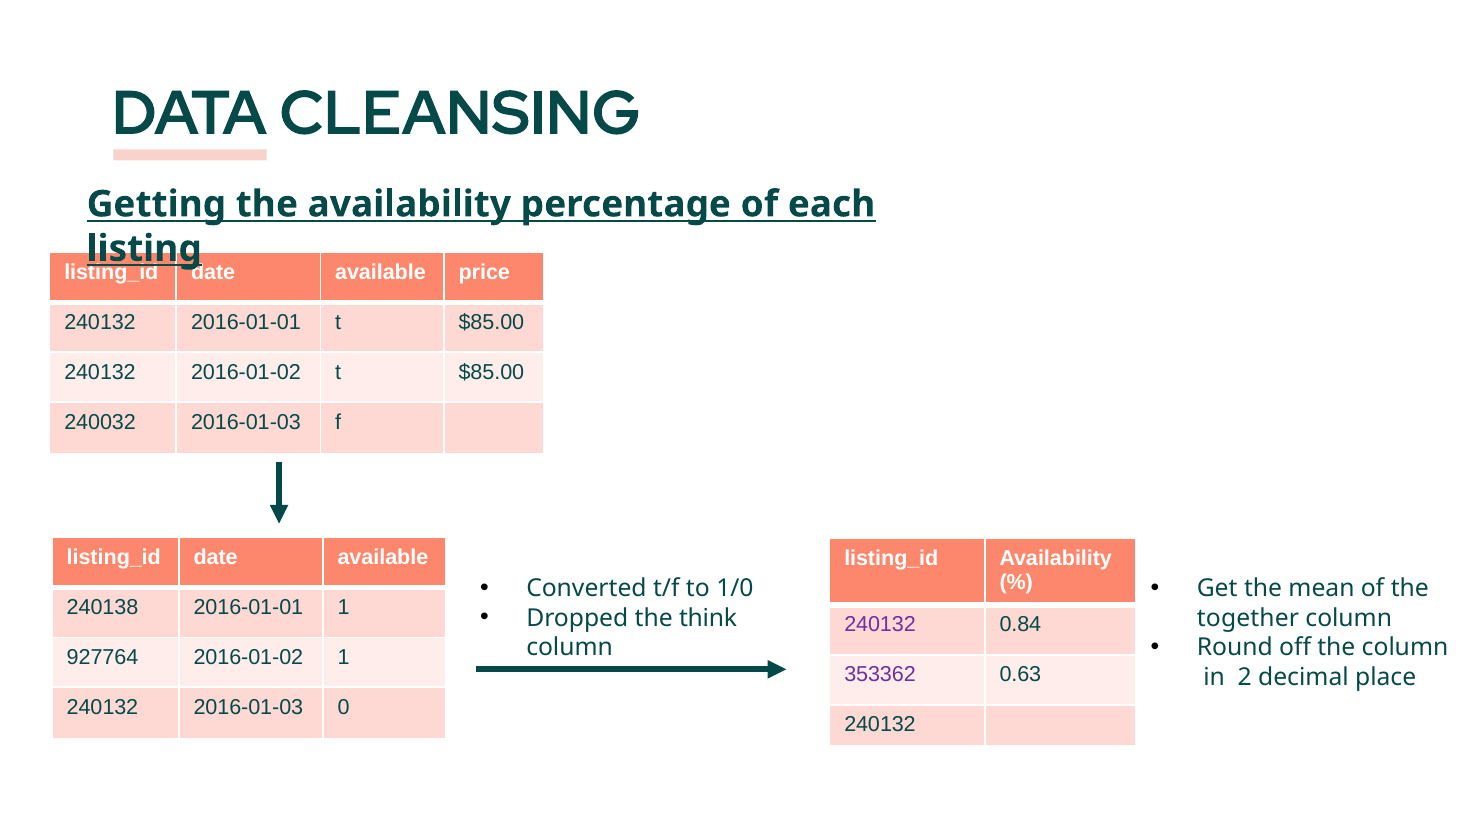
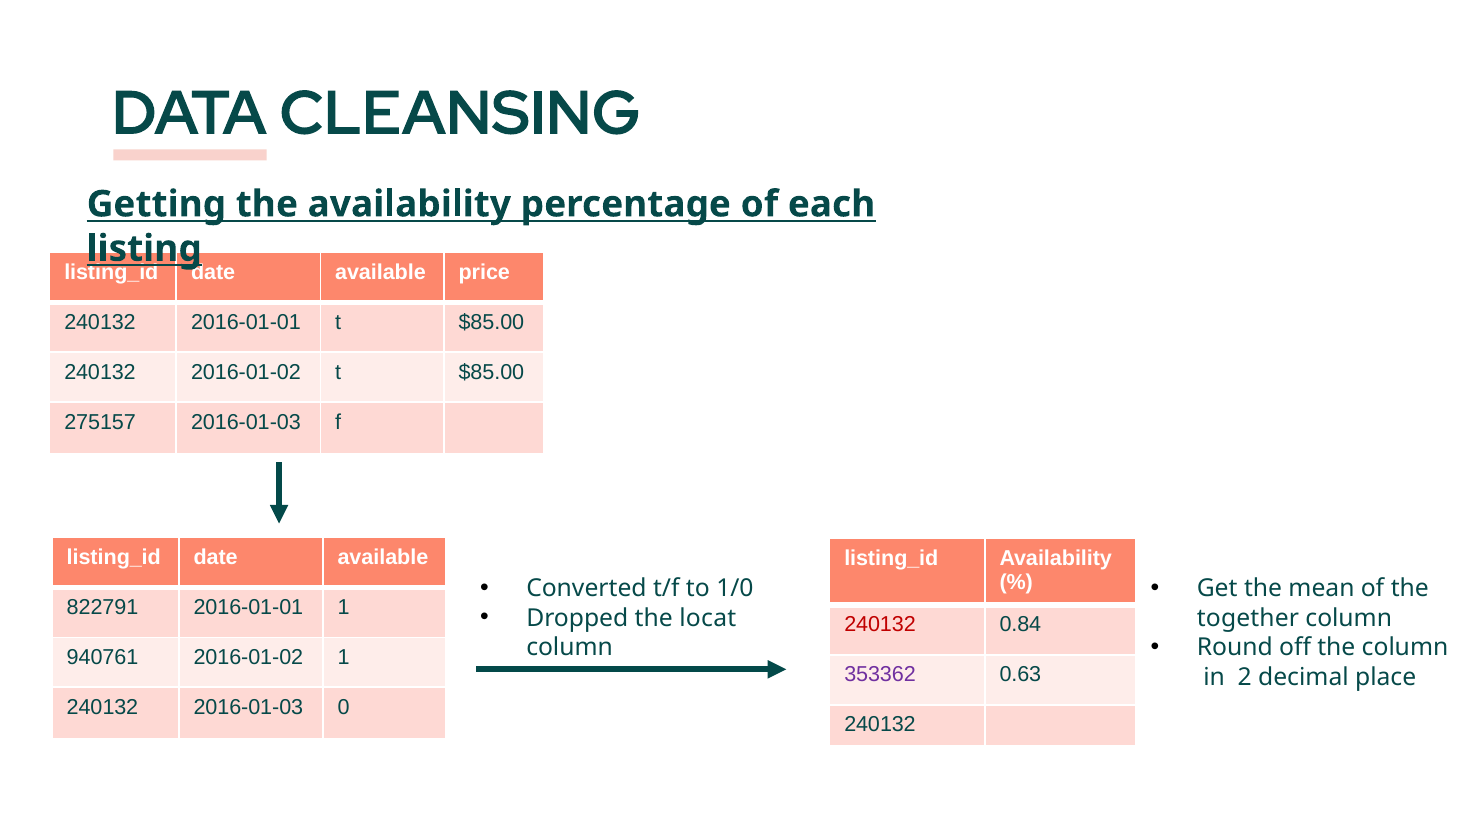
240032: 240032 -> 275157 (100, 422)
240138: 240138 -> 822791 (103, 608)
think: think -> locat (708, 619)
240132 colour: purple -> red (880, 625)
927764: 927764 -> 940761 (103, 658)
